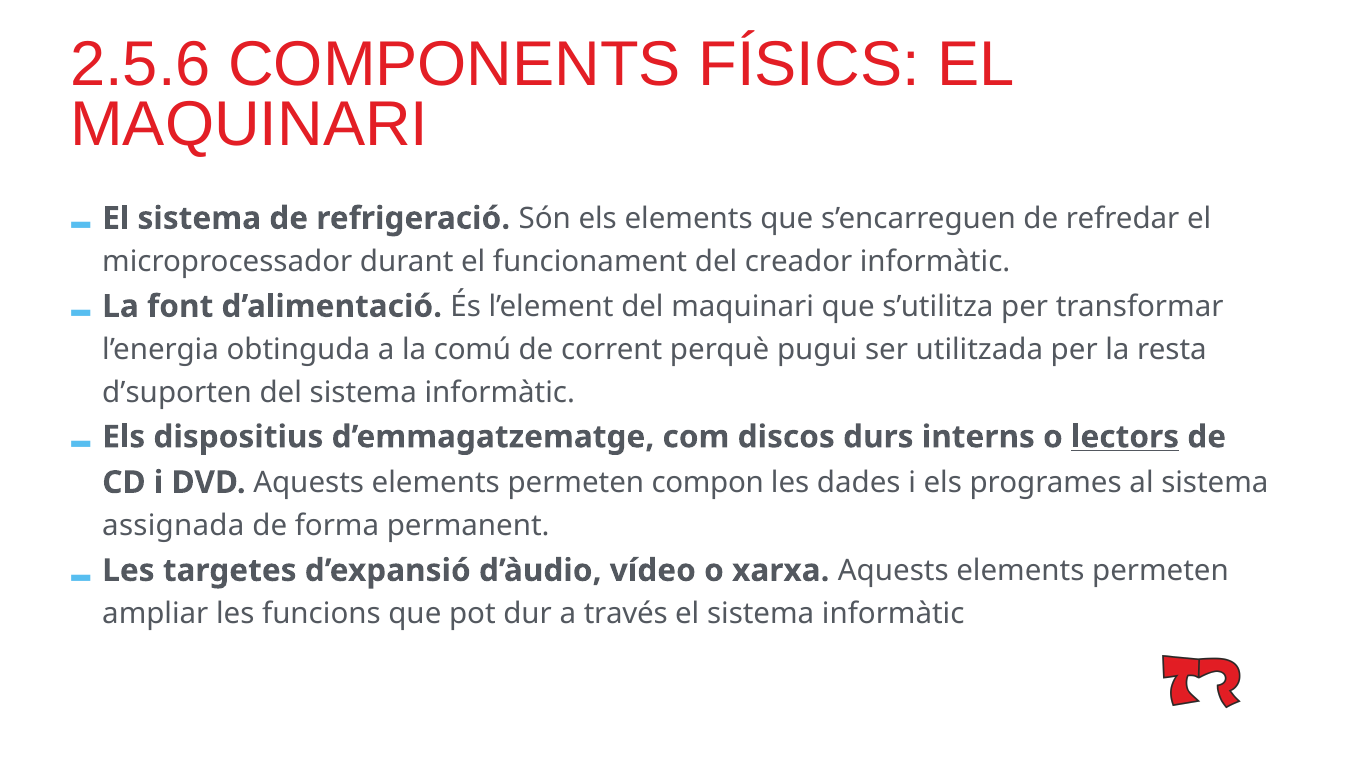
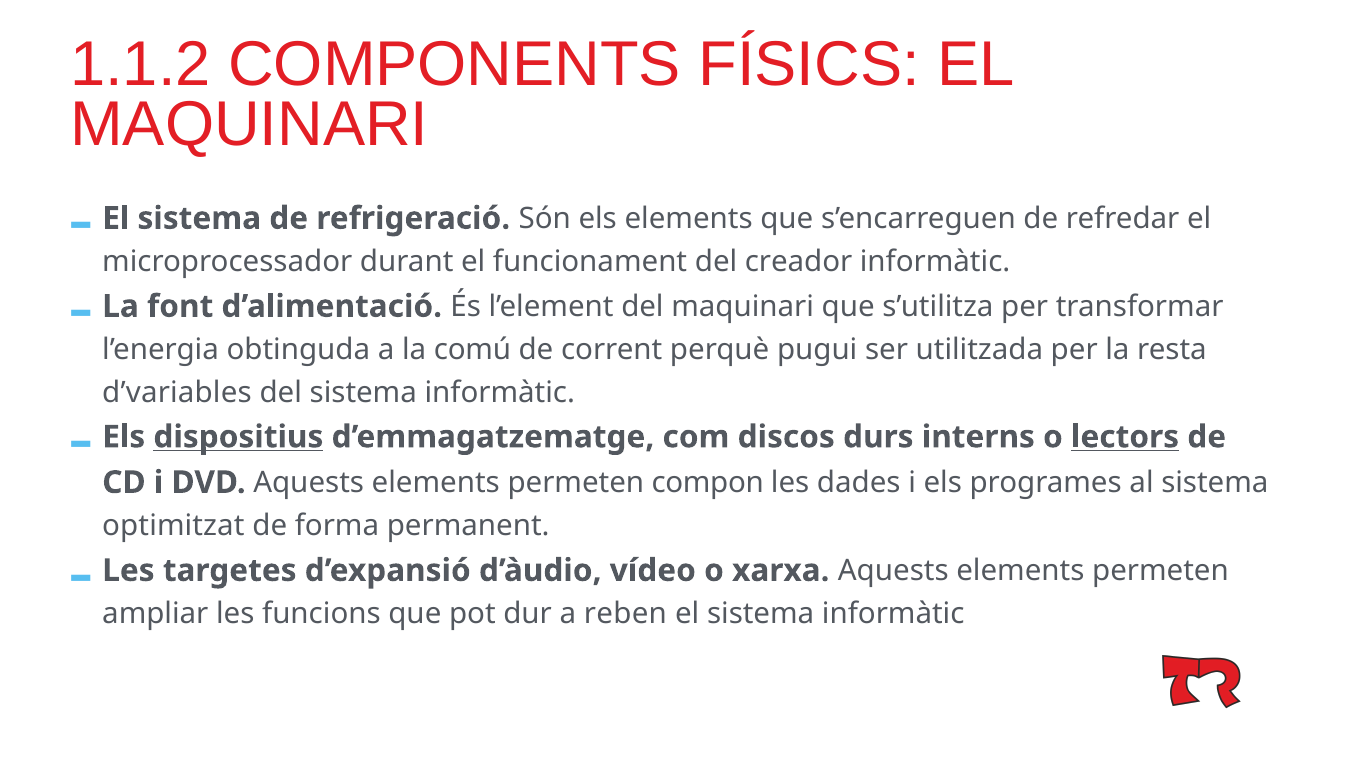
2.5.6: 2.5.6 -> 1.1.2 (141, 64)
d’suporten: d’suporten -> d’variables (177, 392)
dispositius underline: none -> present (238, 437)
assignada: assignada -> optimitzat (173, 526)
través: través -> reben (625, 614)
